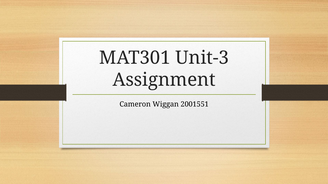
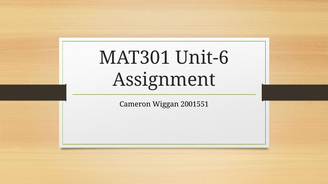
Unit-3: Unit-3 -> Unit-6 (202, 58)
